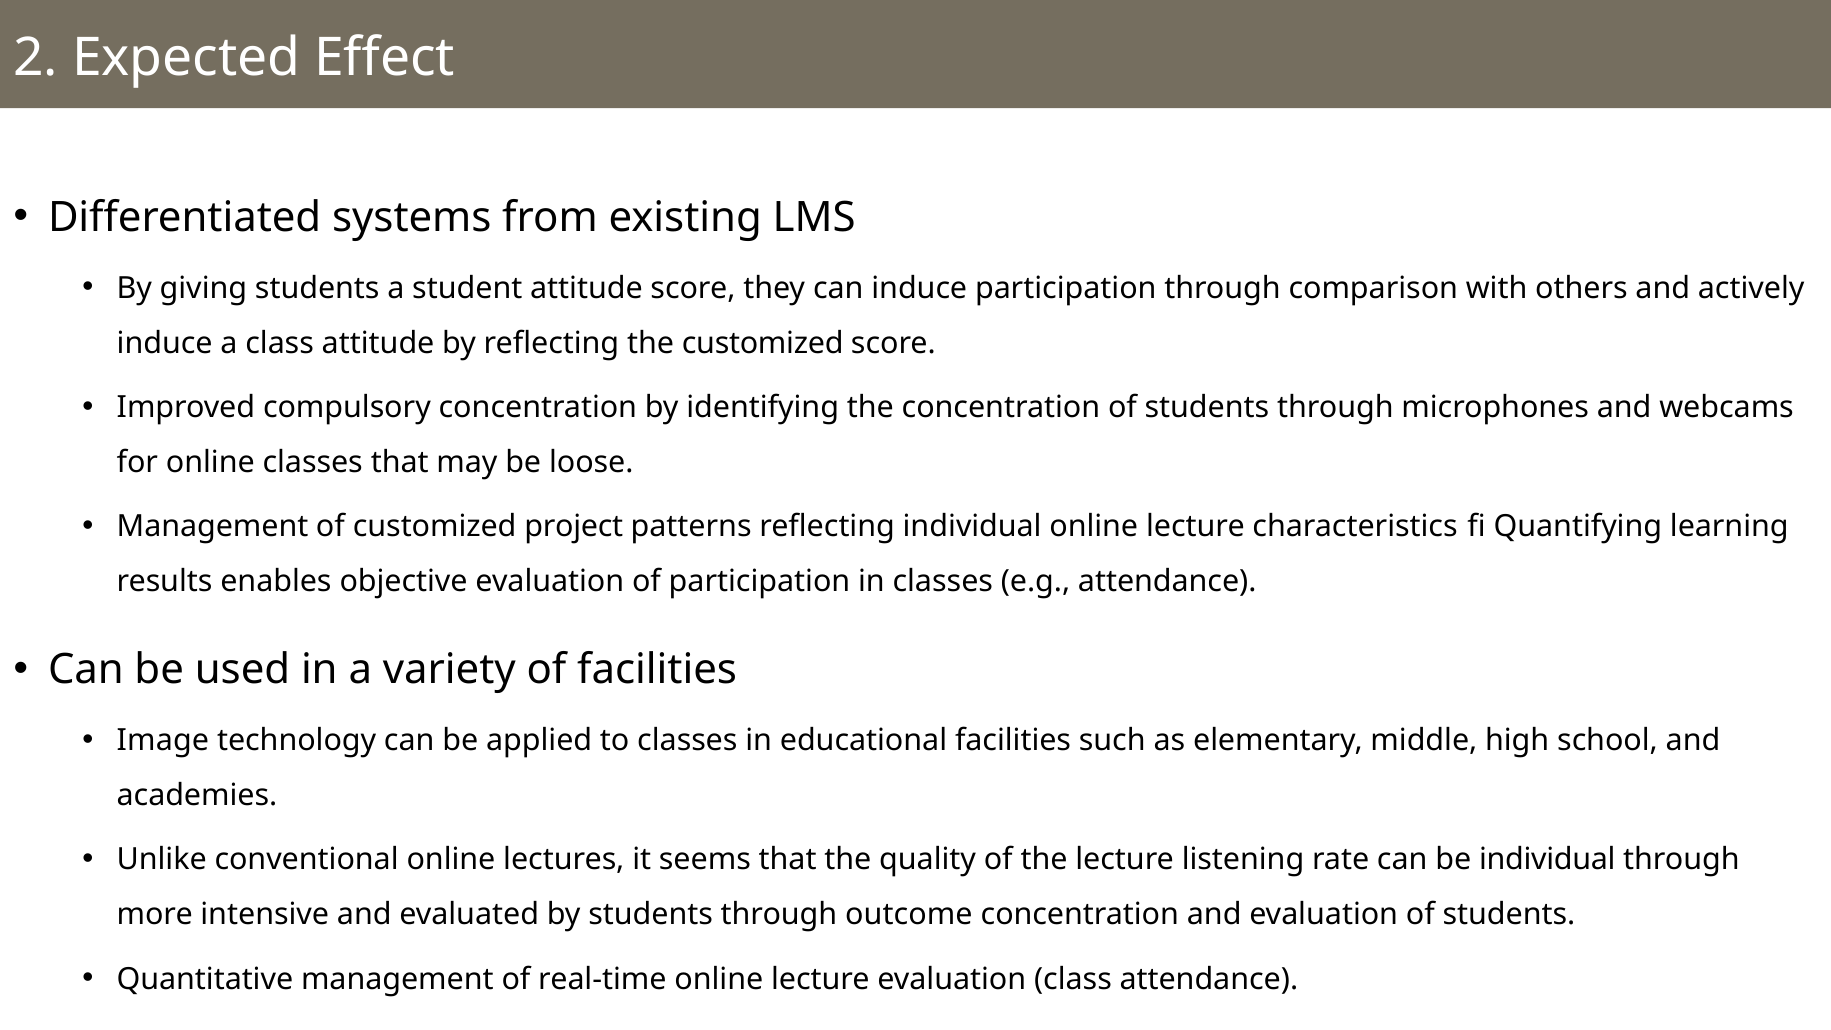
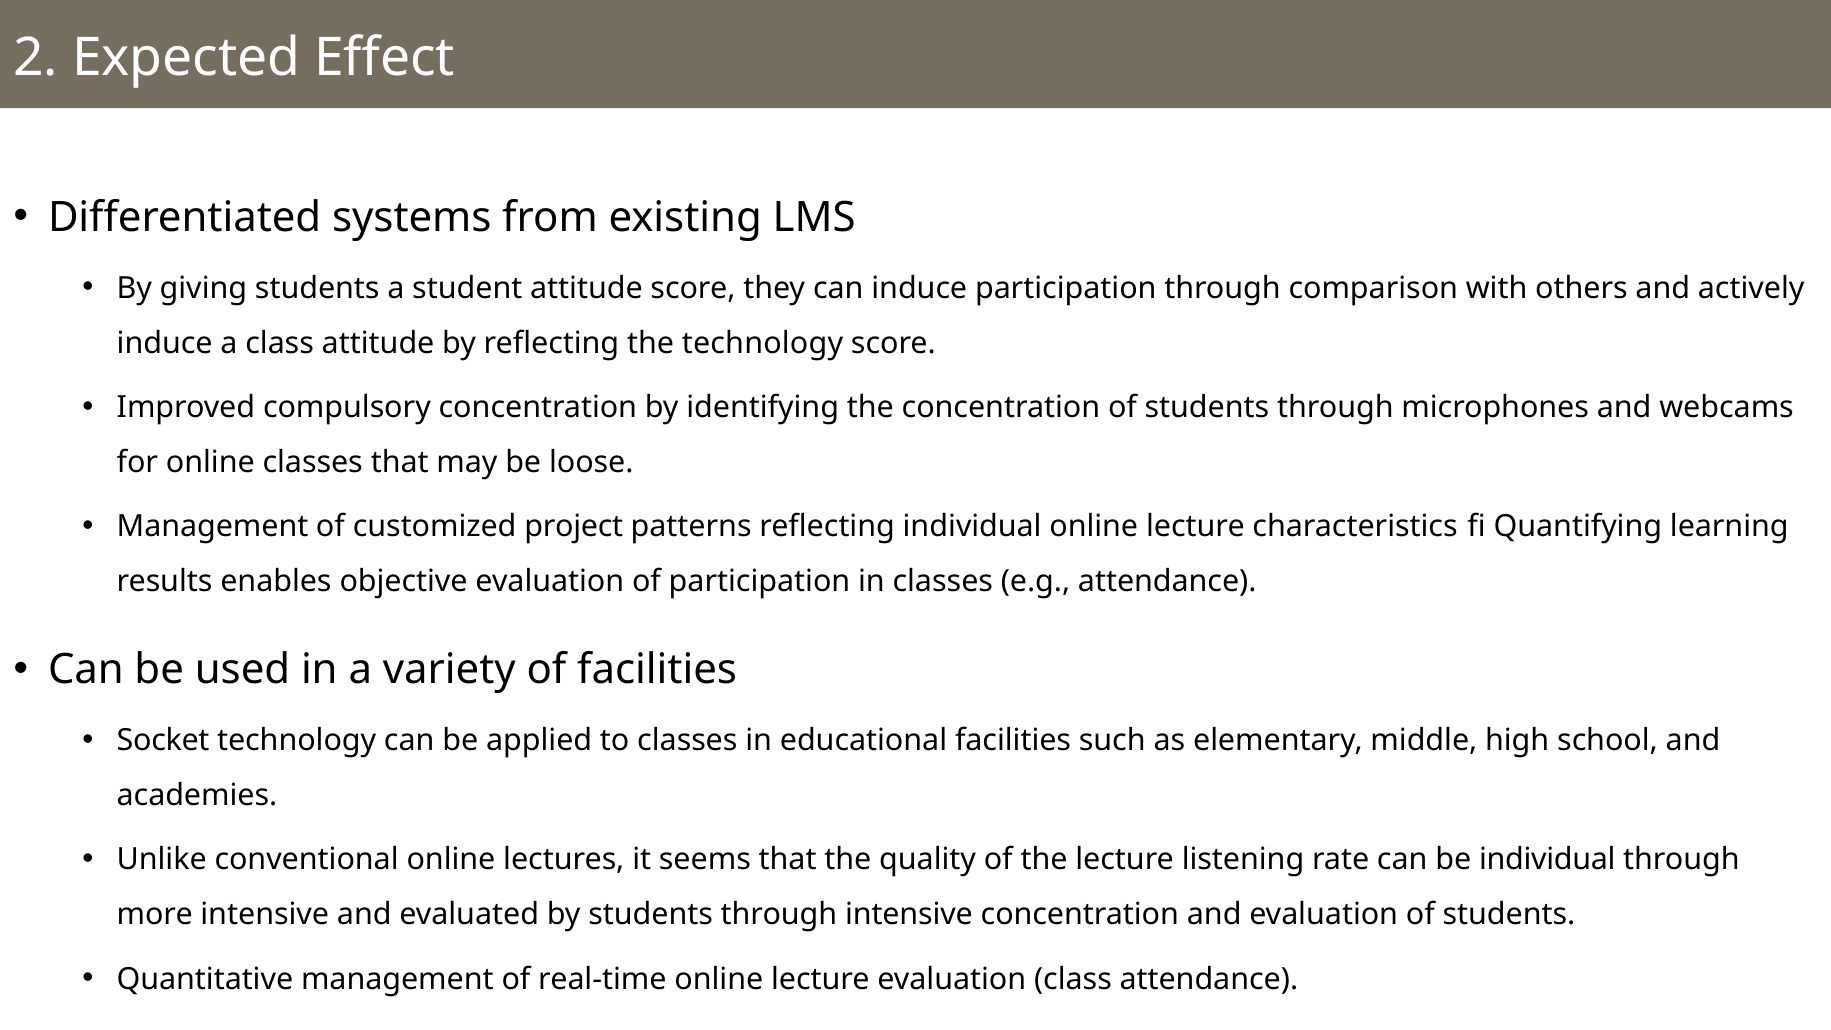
the customized: customized -> technology (762, 343)
Image: Image -> Socket (163, 740)
through outcome: outcome -> intensive (909, 915)
